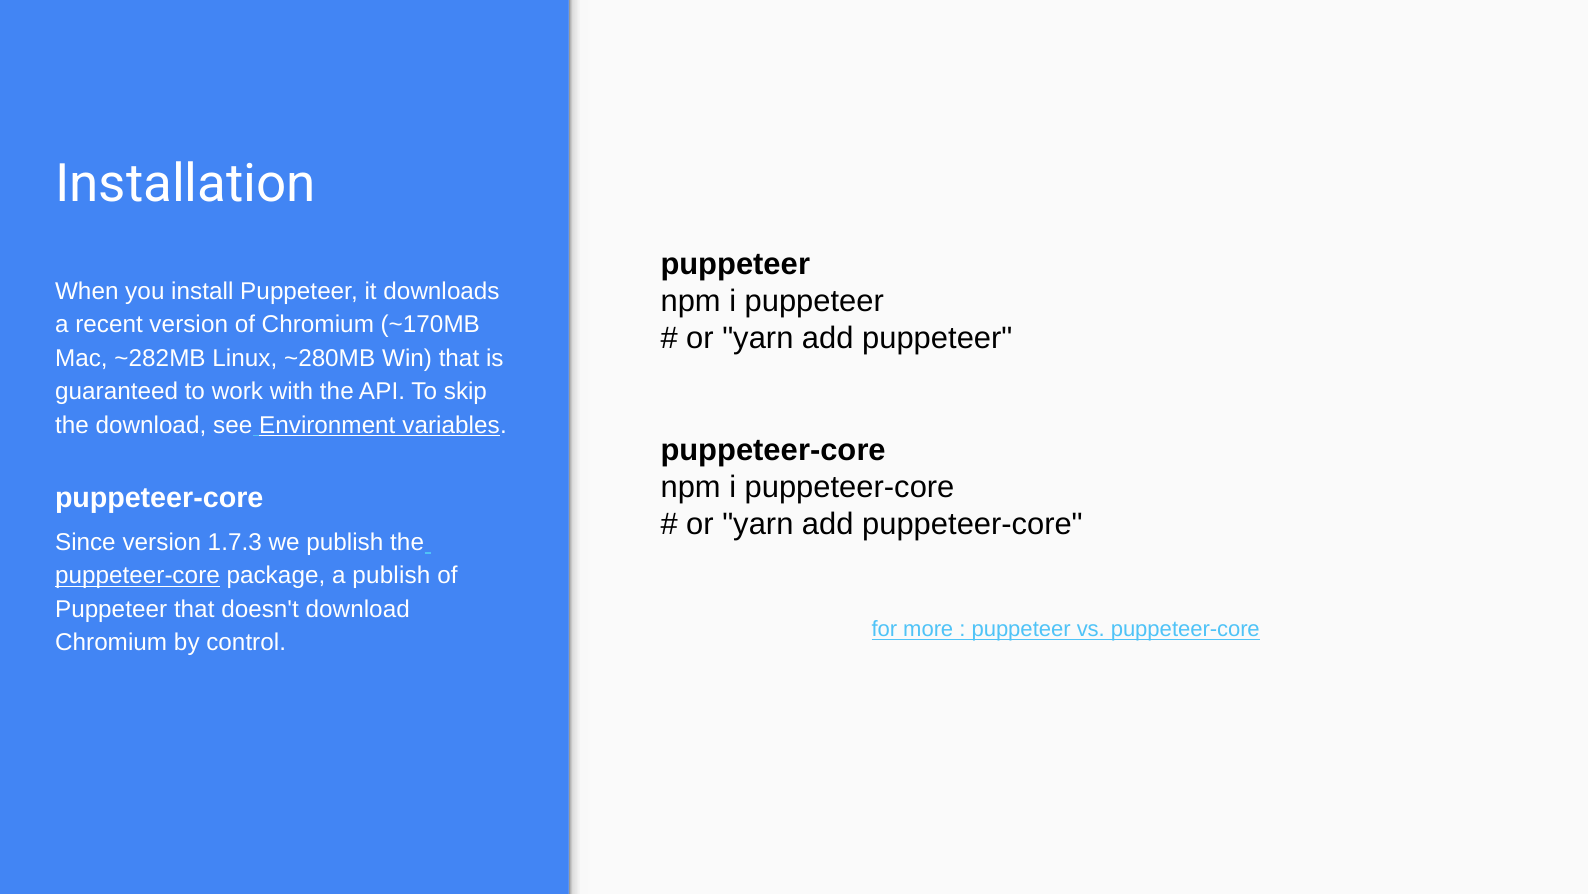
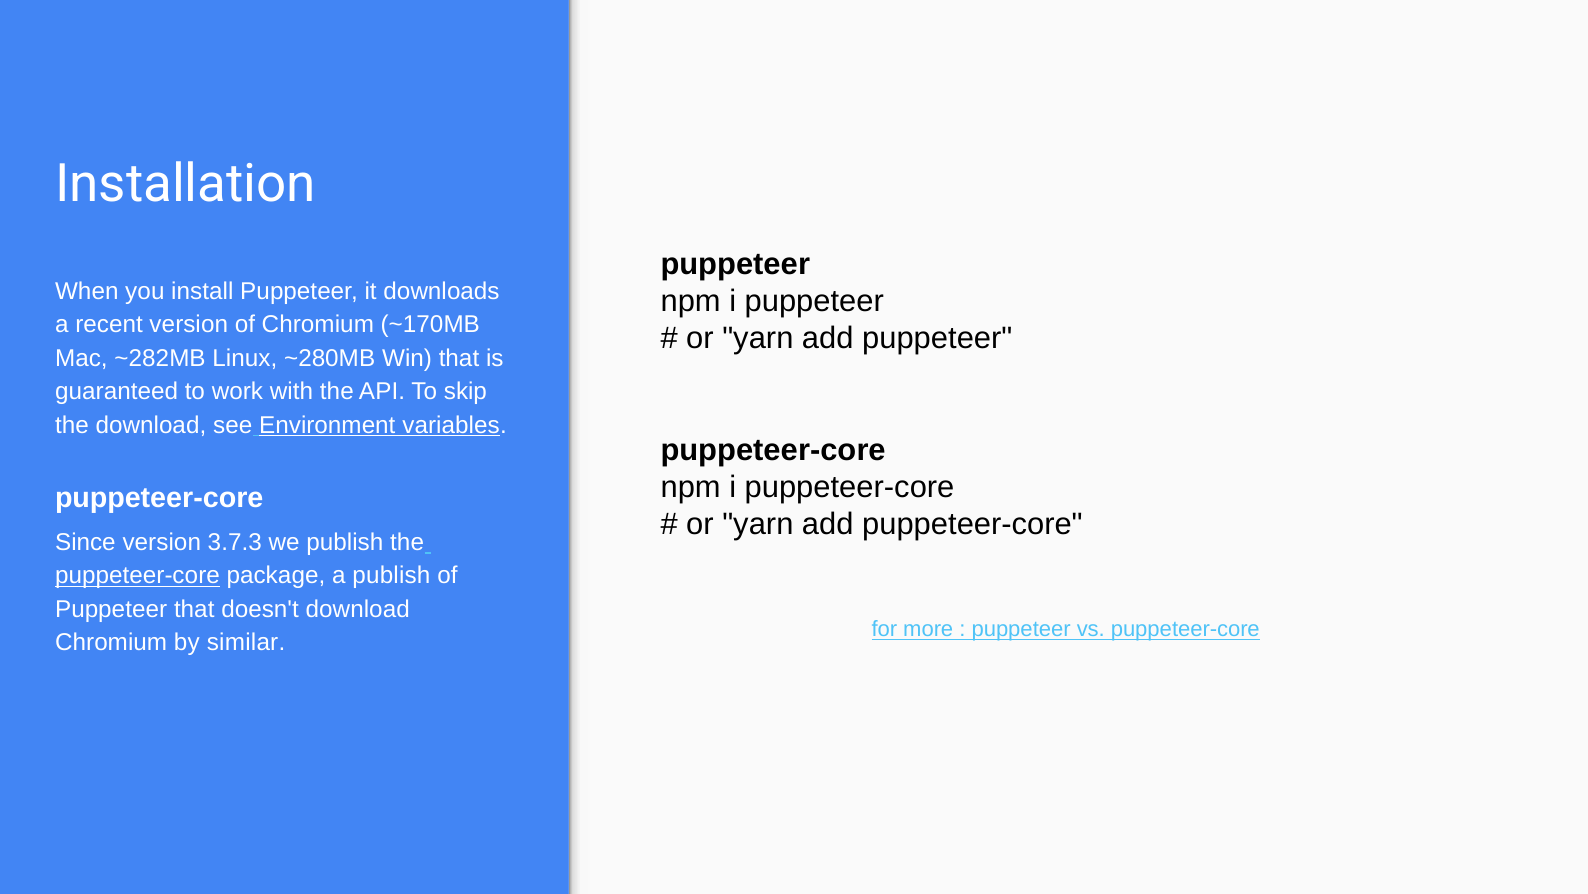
1.7.3: 1.7.3 -> 3.7.3 (235, 542)
control: control -> similar (246, 642)
